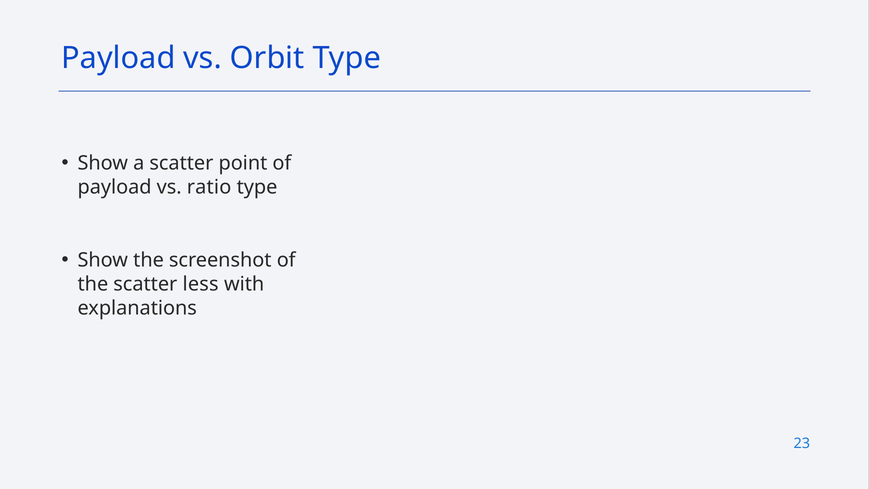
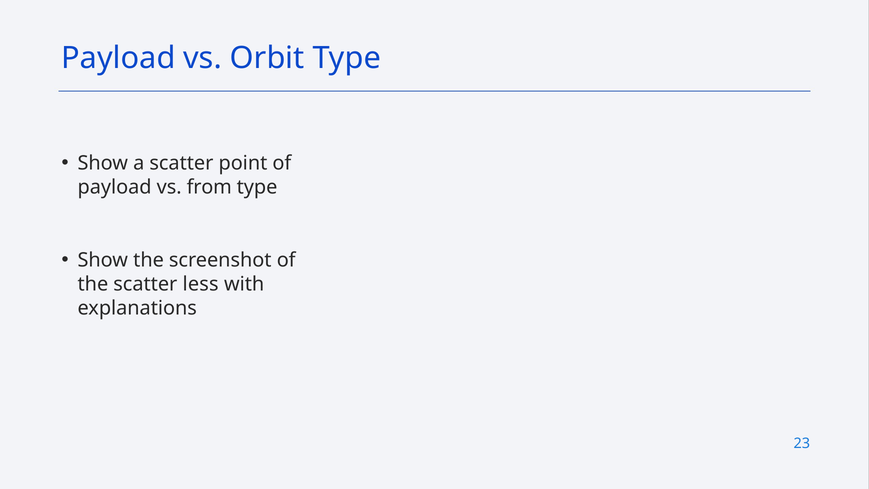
ratio: ratio -> from (209, 187)
